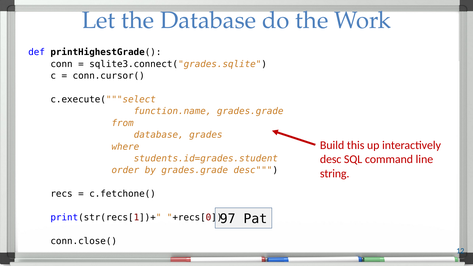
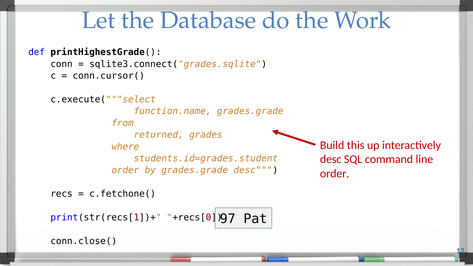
database: database -> returned (159, 135)
string: string -> order (335, 174)
